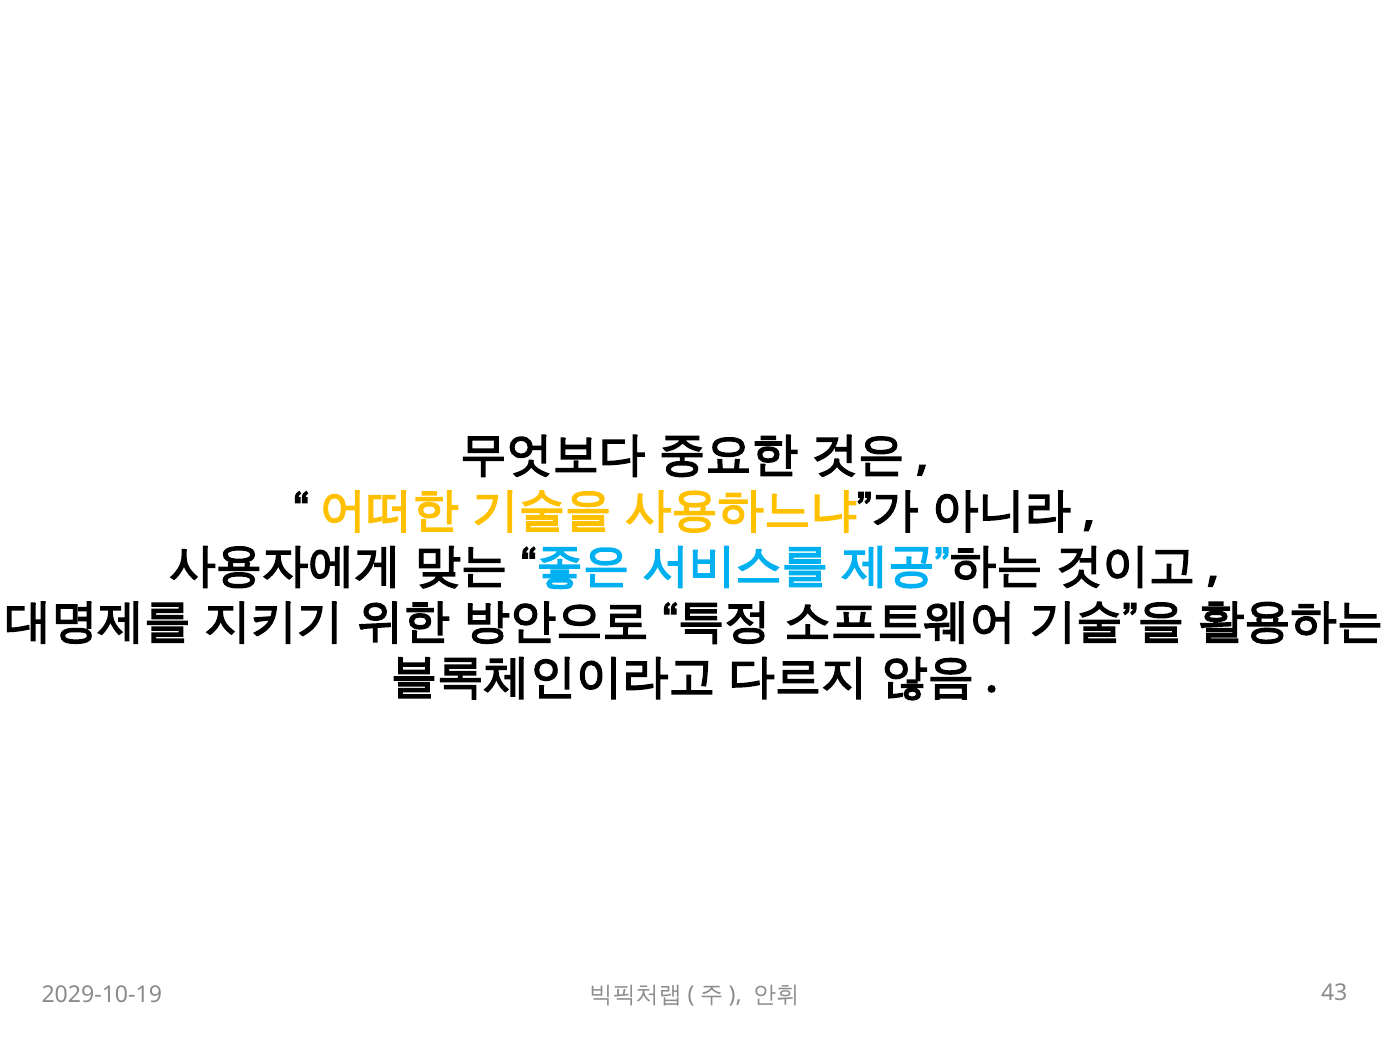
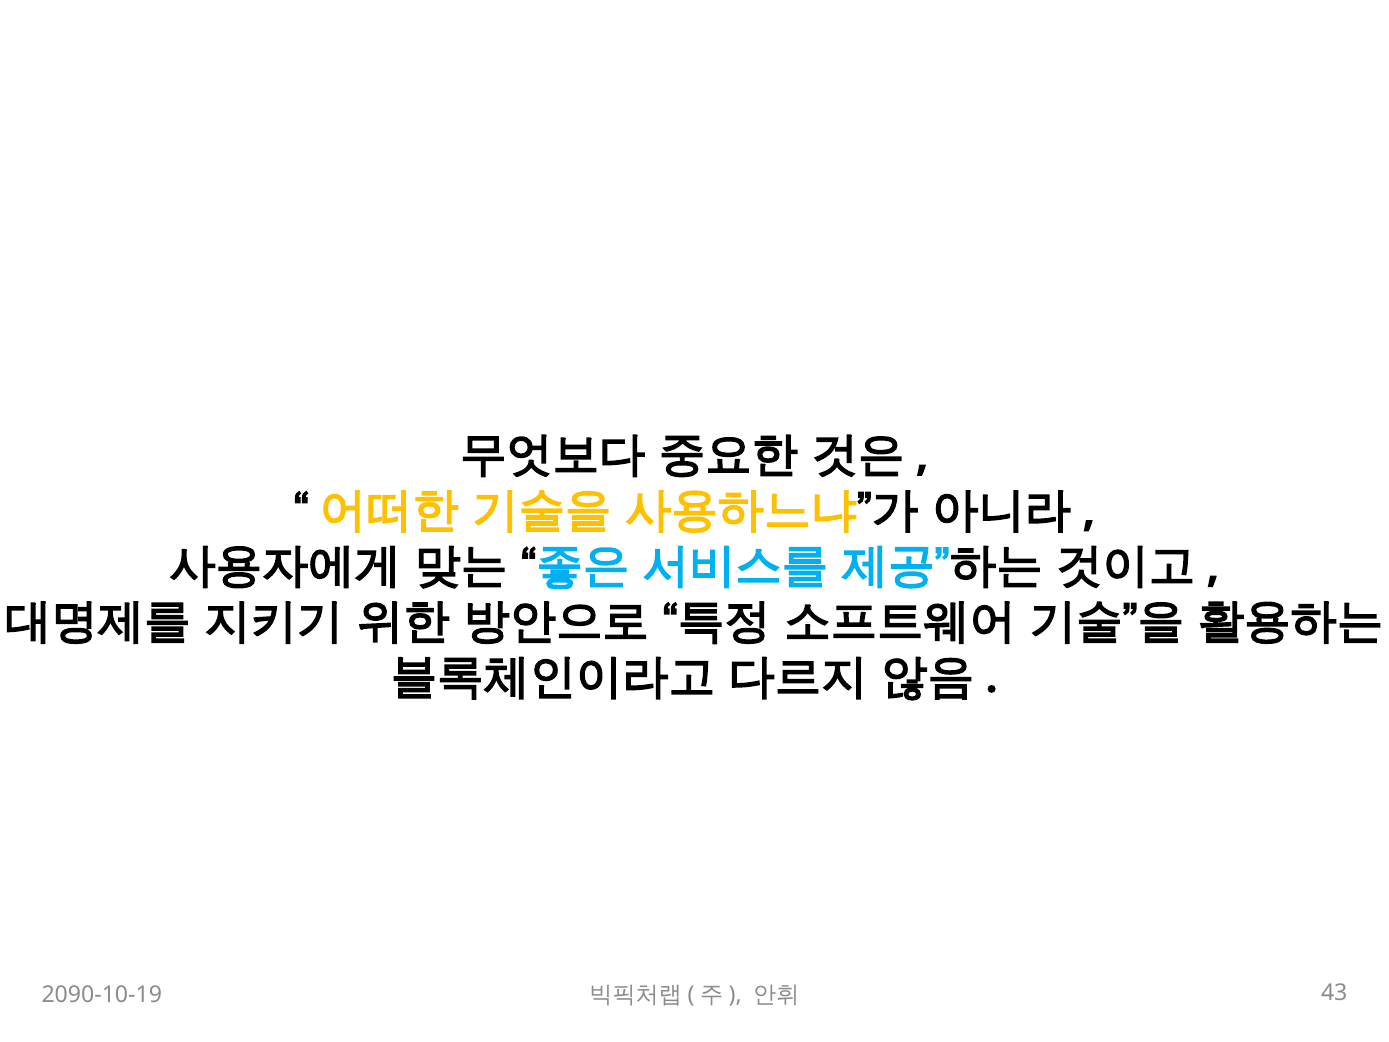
2029-10-19: 2029-10-19 -> 2090-10-19 (102, 995)
